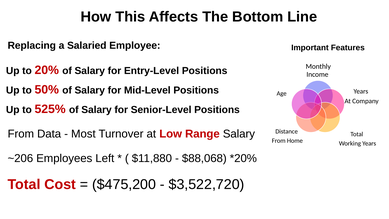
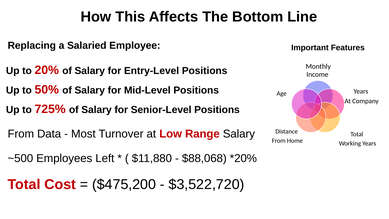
525%: 525% -> 725% (50, 109)
~206: ~206 -> ~500 (20, 158)
